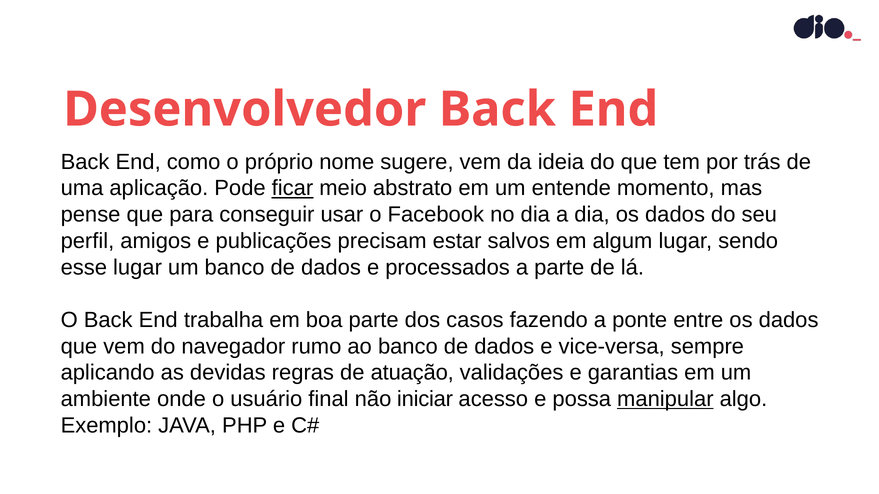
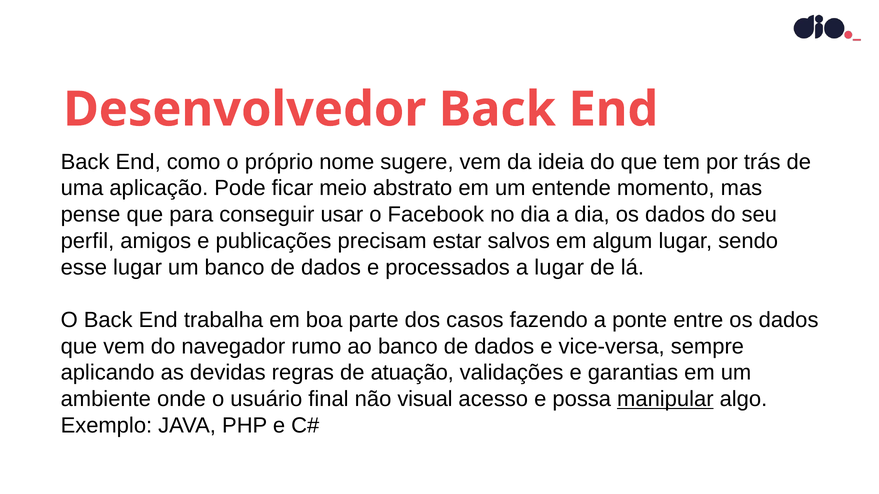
ficar underline: present -> none (292, 188)
a parte: parte -> lugar (559, 268)
iniciar: iniciar -> visual (425, 399)
